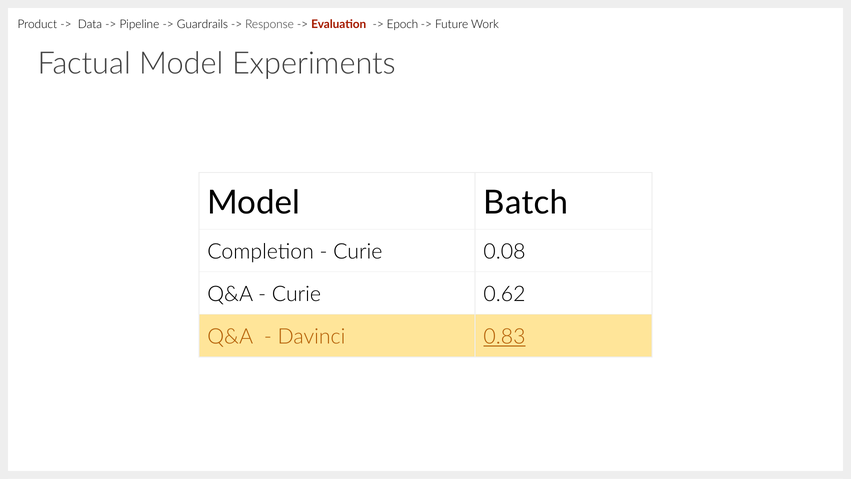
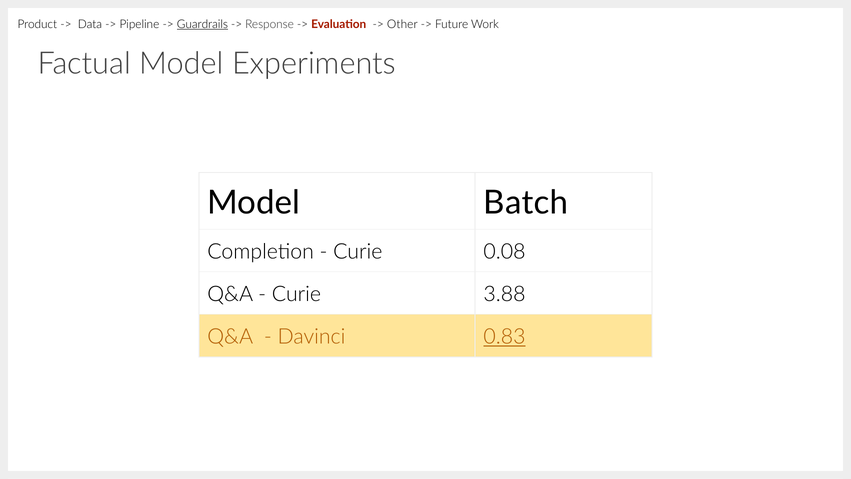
Guardrails underline: none -> present (202, 24)
Epoch: Epoch -> Other (402, 24)
0.62: 0.62 -> 3.88 (504, 294)
